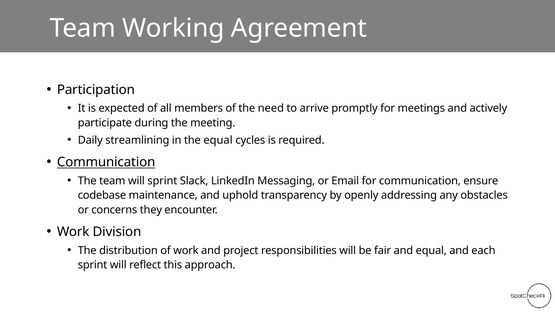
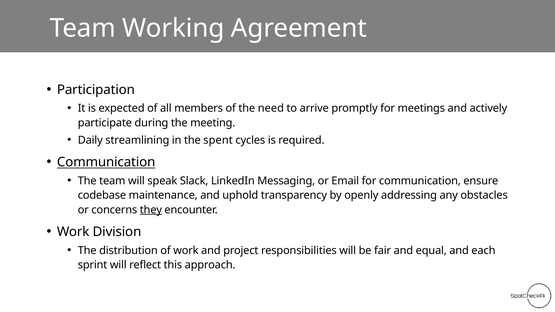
the equal: equal -> spent (218, 140)
will sprint: sprint -> speak (162, 181)
they underline: none -> present (151, 210)
